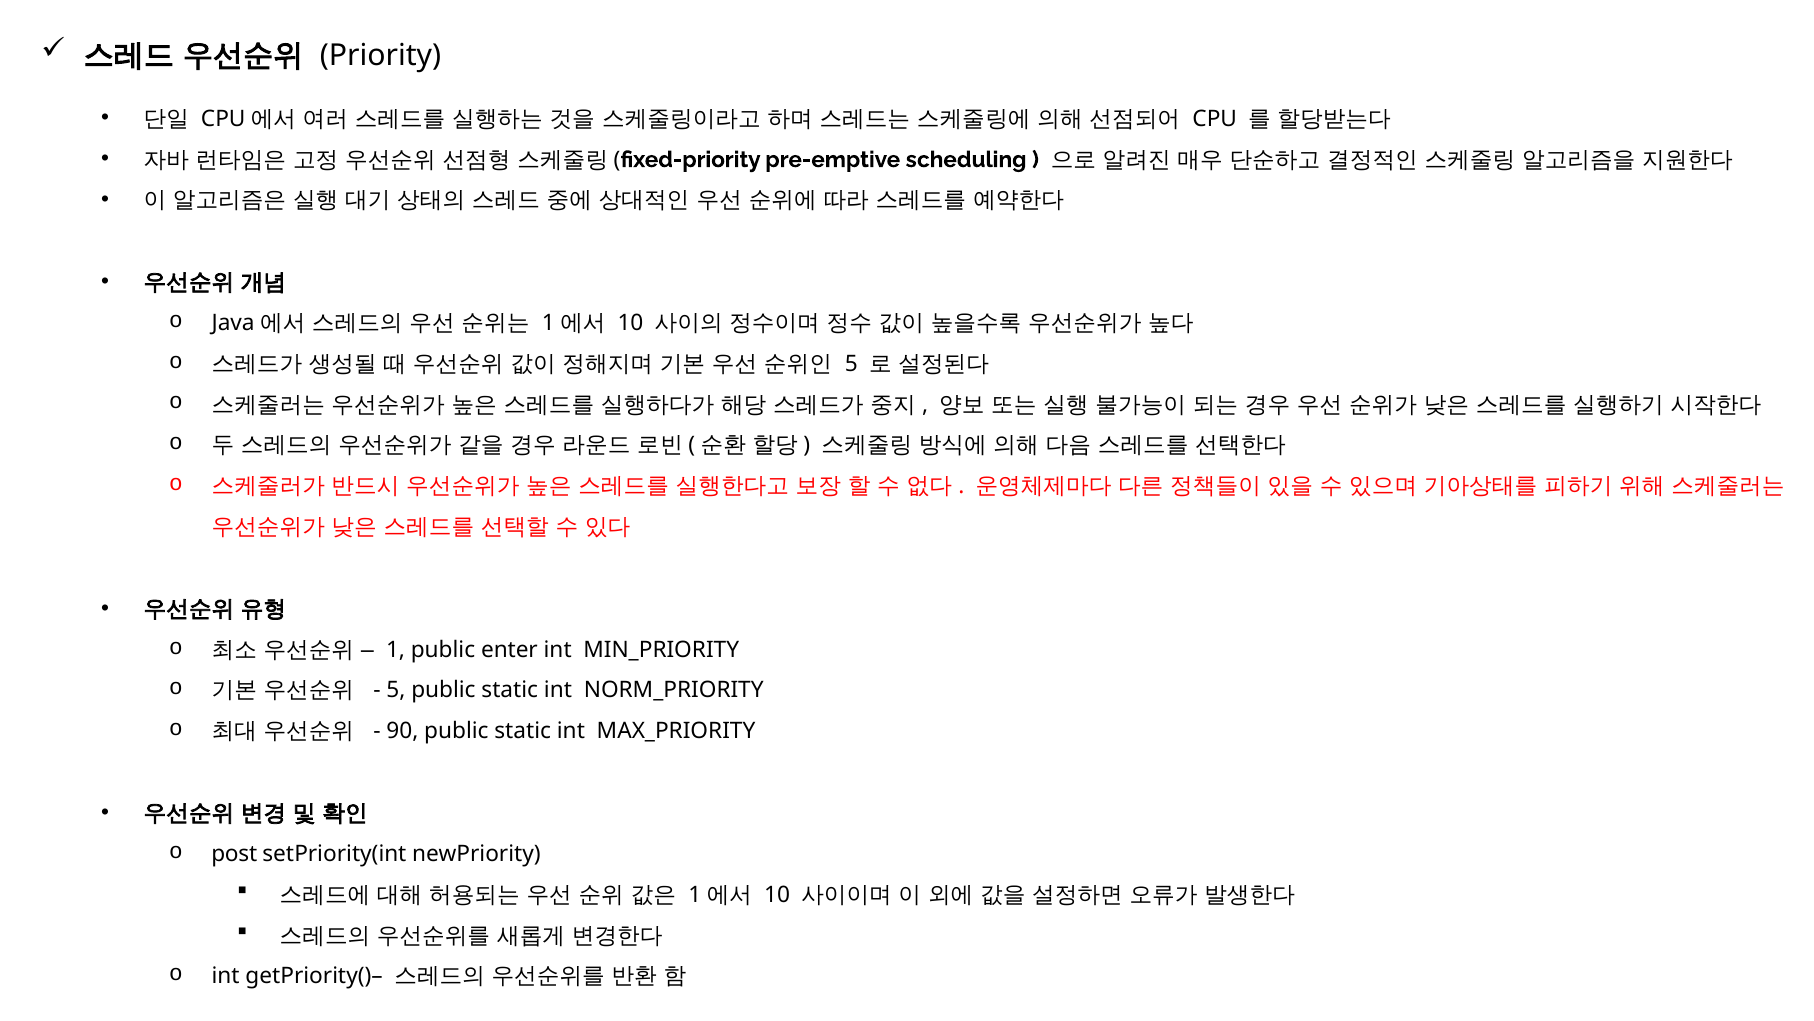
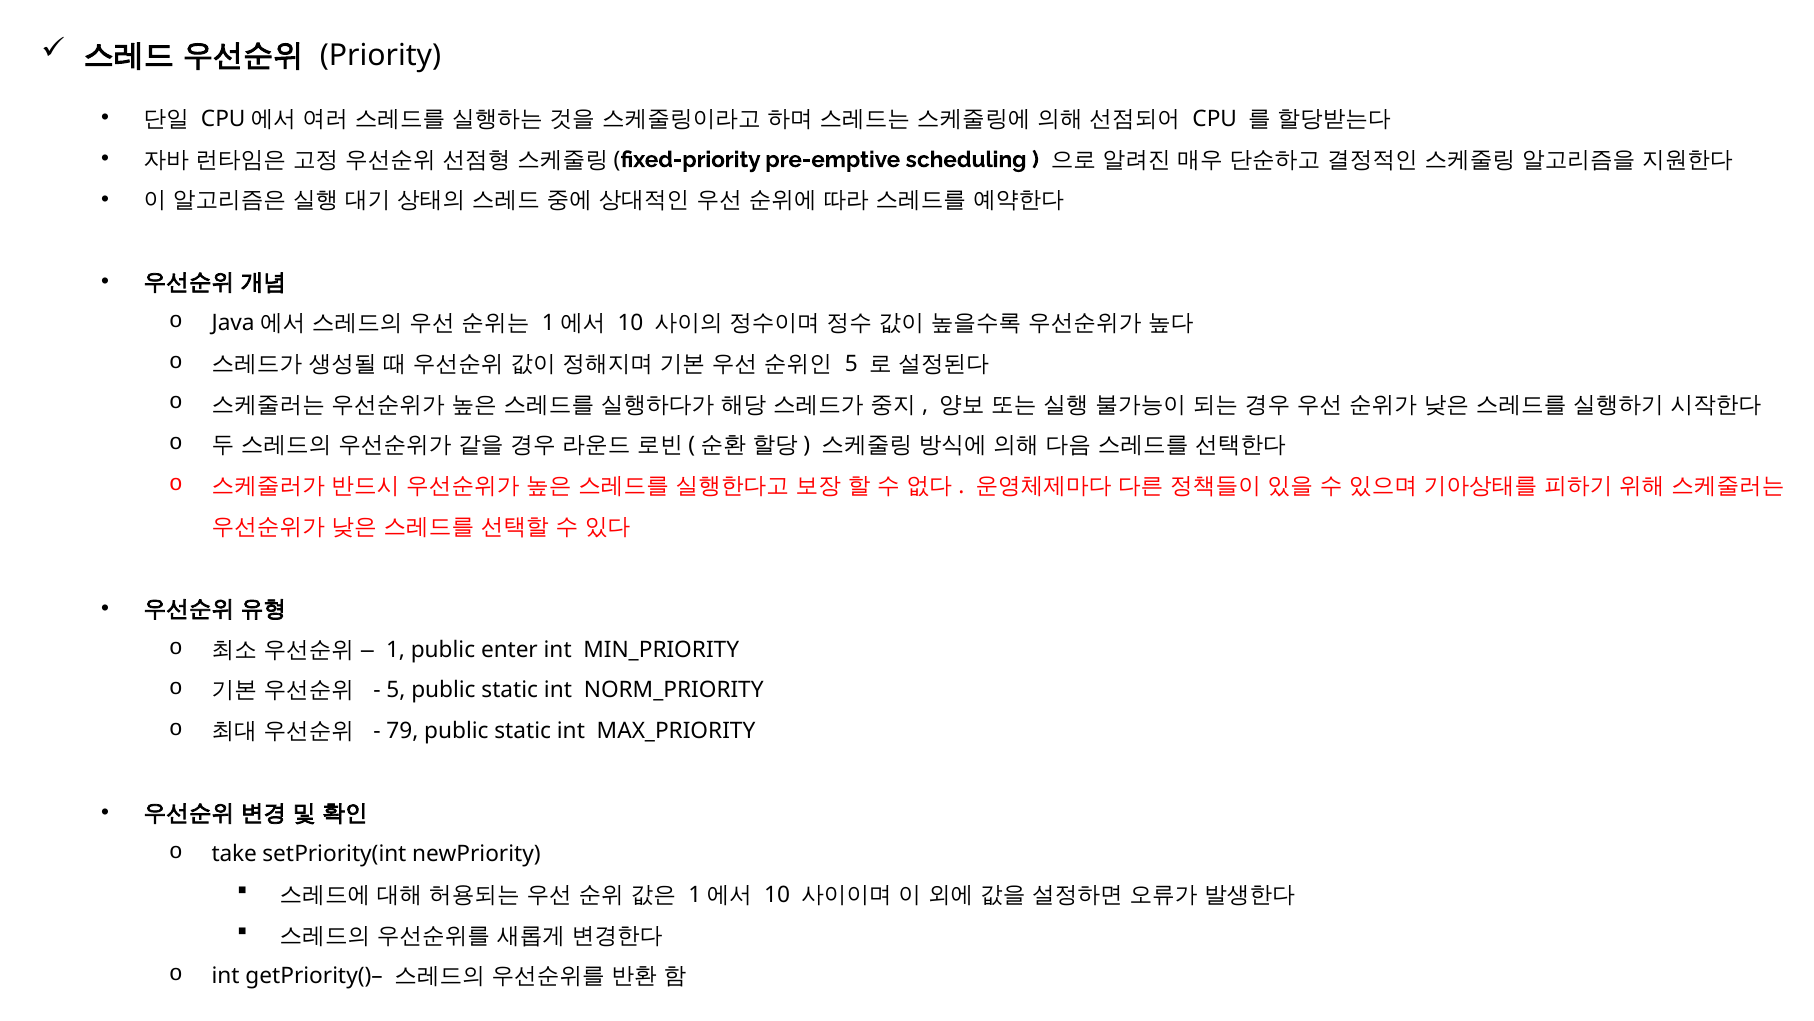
90: 90 -> 79 (402, 731)
post: post -> take (234, 853)
